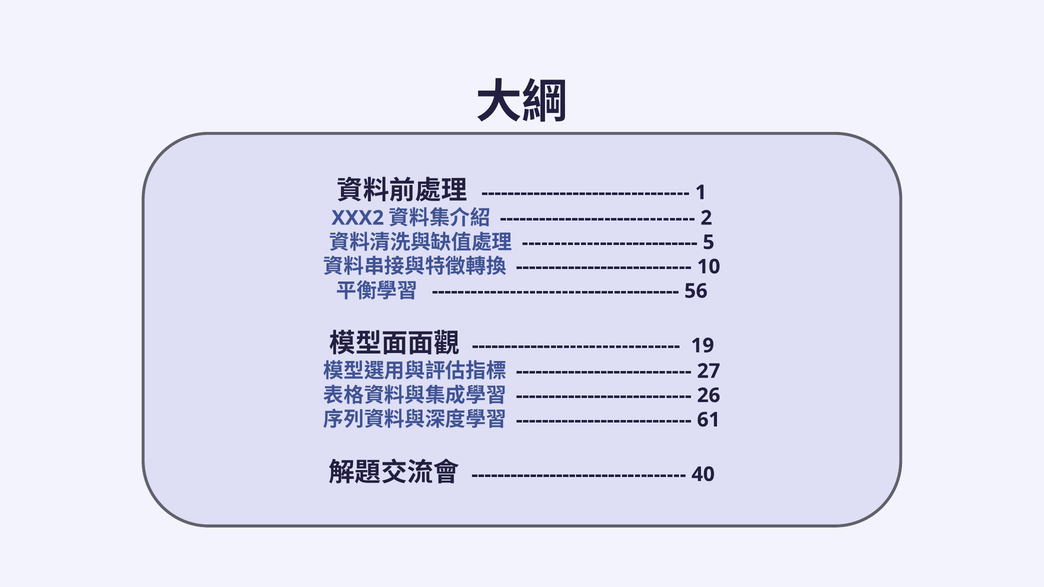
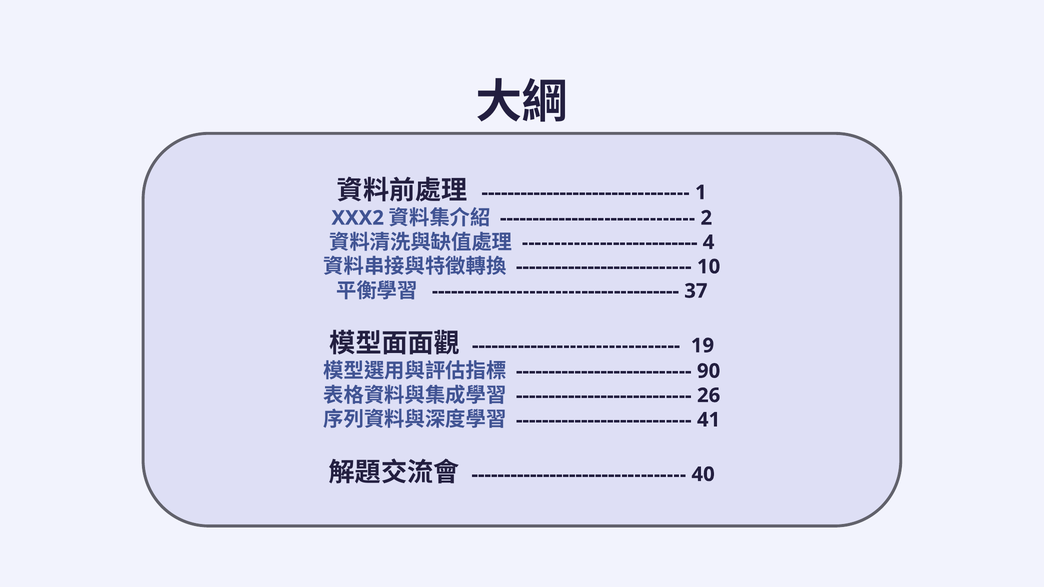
5: 5 -> 4 (709, 242)
56: 56 -> 37 (696, 291)
27: 27 -> 90 (709, 371)
61: 61 -> 41 (709, 420)
